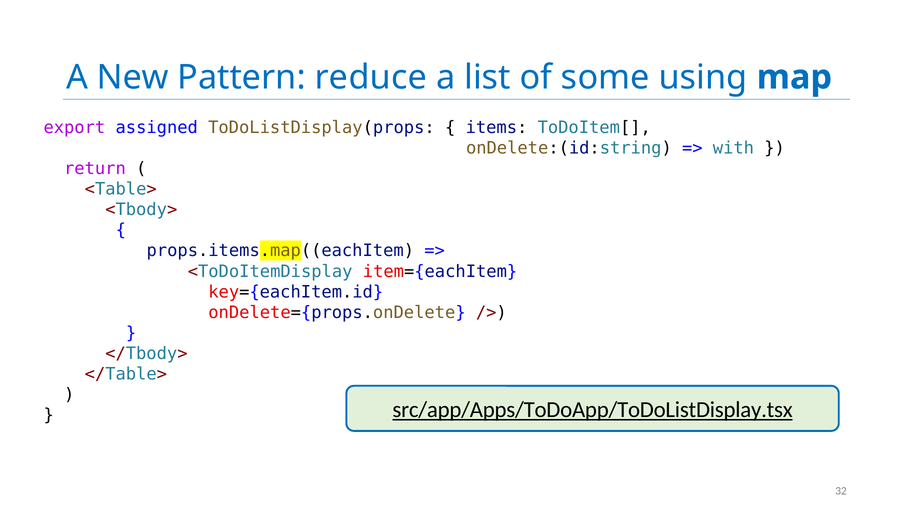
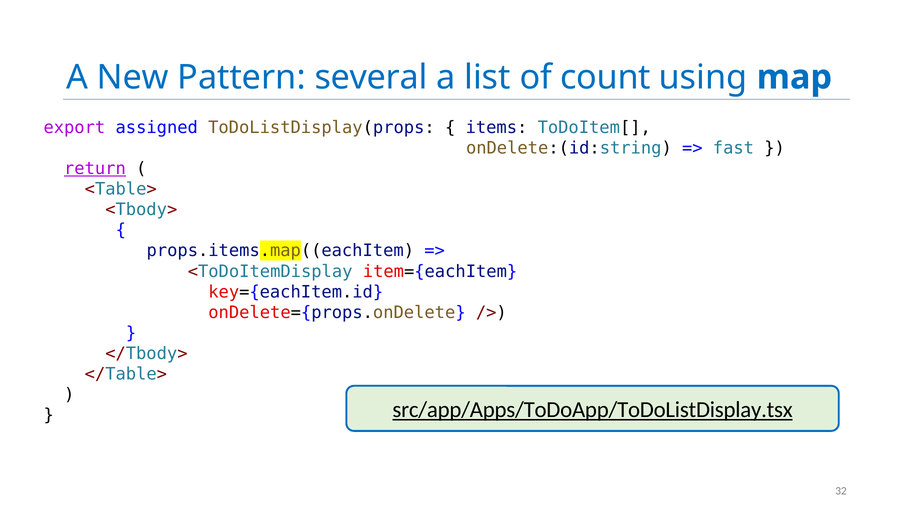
reduce: reduce -> several (371, 77)
some: some -> count (606, 77)
with: with -> fast (733, 148)
return underline: none -> present (95, 168)
